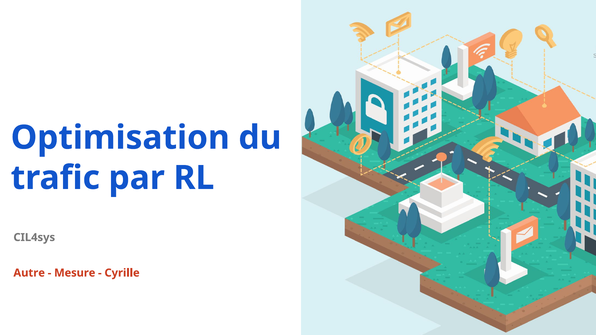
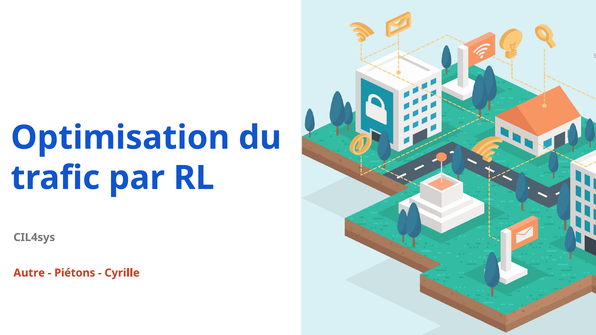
Mesure: Mesure -> Piétons (75, 273)
